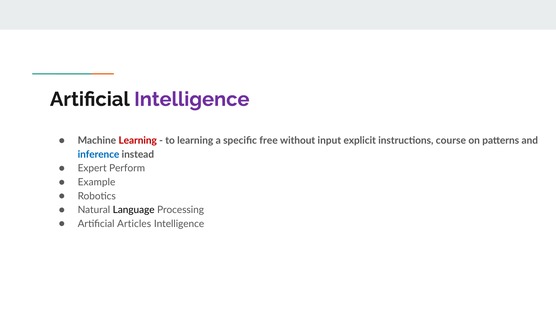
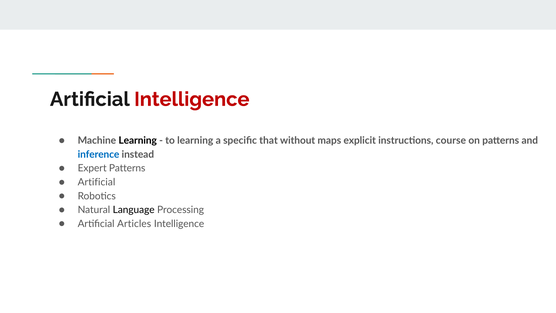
Intelligence colour: purple -> red (192, 99)
Learning colour: red -> black (138, 141)
free: free -> that (269, 141)
input: input -> maps (329, 141)
Expert Perform: Perform -> Patterns (127, 168)
Example: Example -> Artificial (97, 182)
